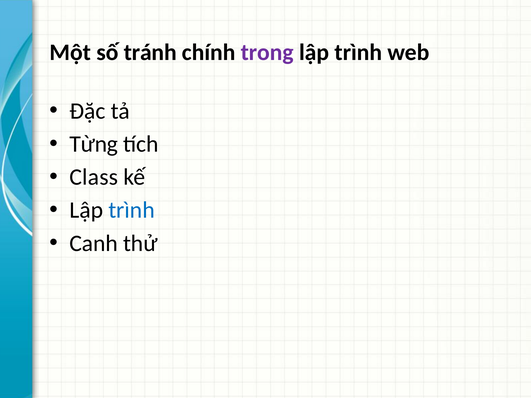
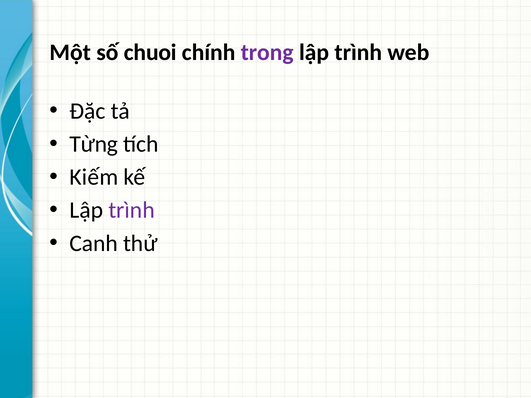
tránh: tránh -> chuoi (150, 53)
Class: Class -> Kiếm (94, 177)
trình colour: blue -> purple (132, 210)
